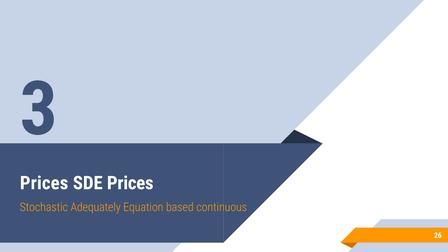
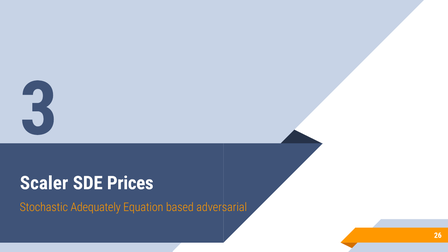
Prices: Prices -> Scaler (44, 183)
continuous: continuous -> adversarial (222, 207)
